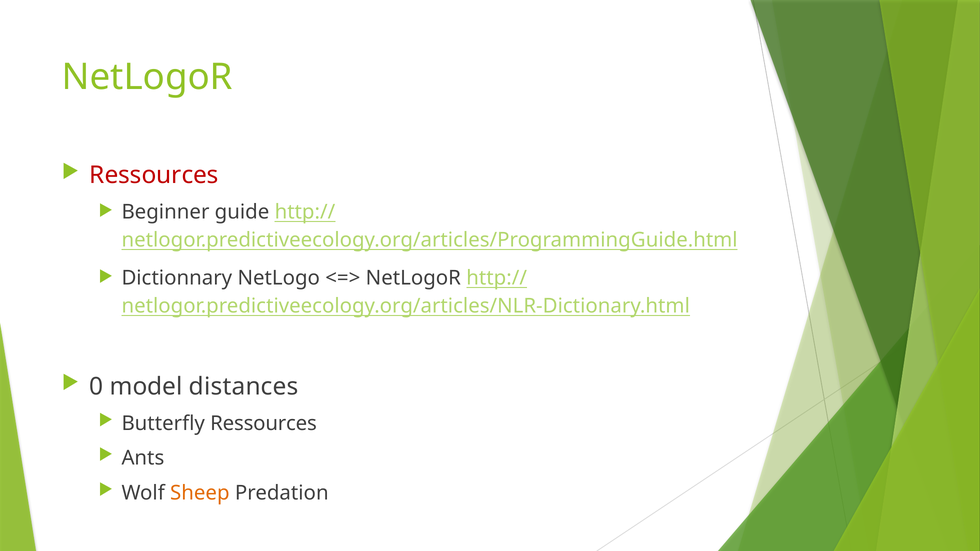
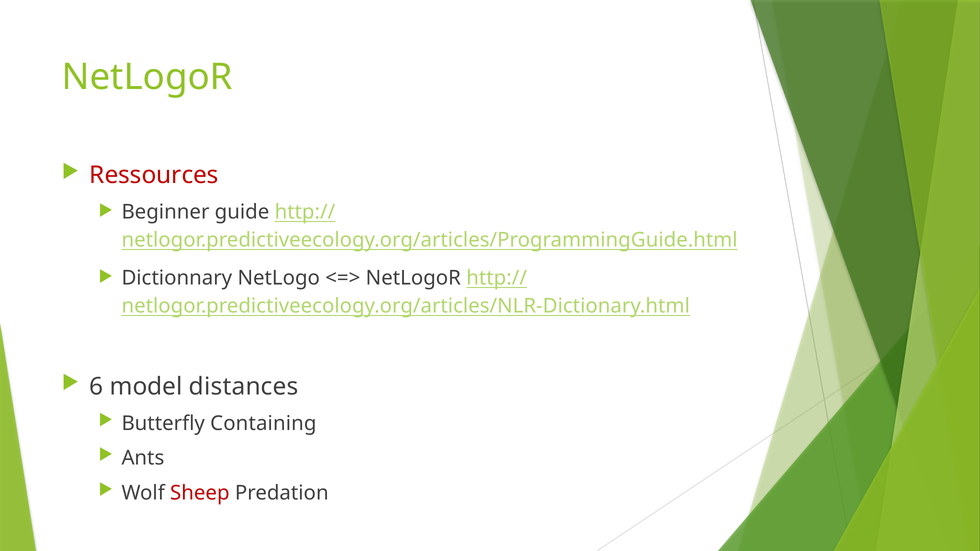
0: 0 -> 6 (96, 387)
Butterfly Ressources: Ressources -> Containing (263, 424)
Sheep colour: orange -> red (200, 493)
